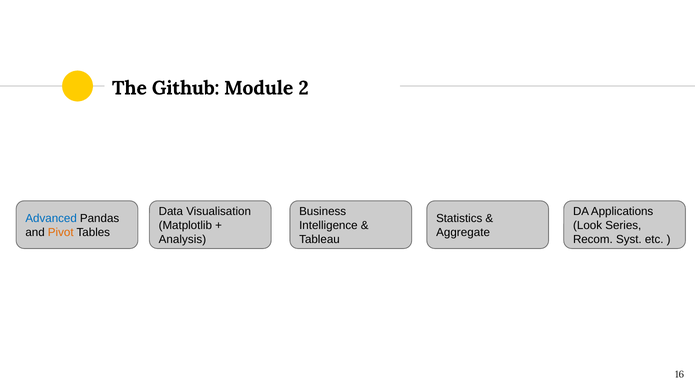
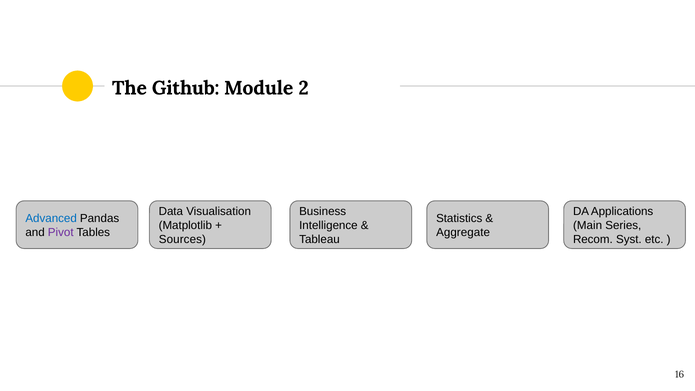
Look: Look -> Main (588, 225)
Pivot colour: orange -> purple (61, 232)
Analysis: Analysis -> Sources (182, 239)
